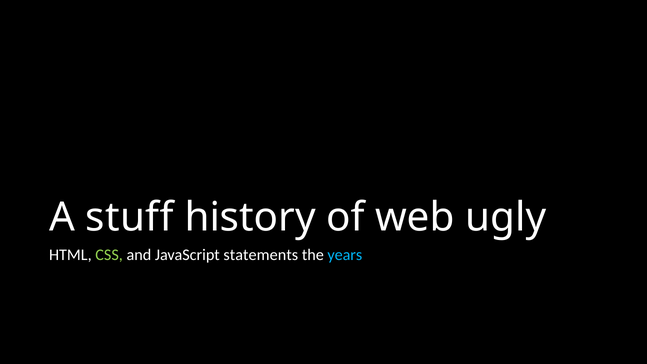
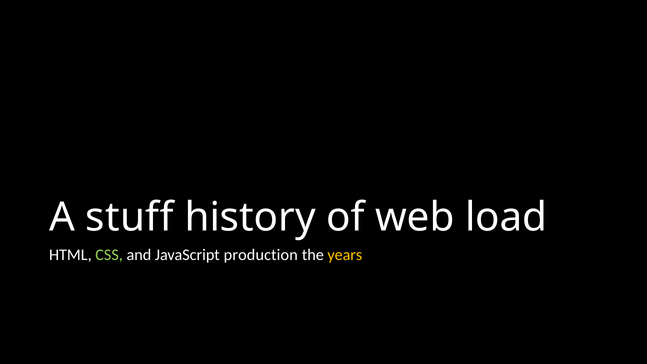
ugly: ugly -> load (506, 218)
statements: statements -> production (261, 255)
years colour: light blue -> yellow (345, 255)
